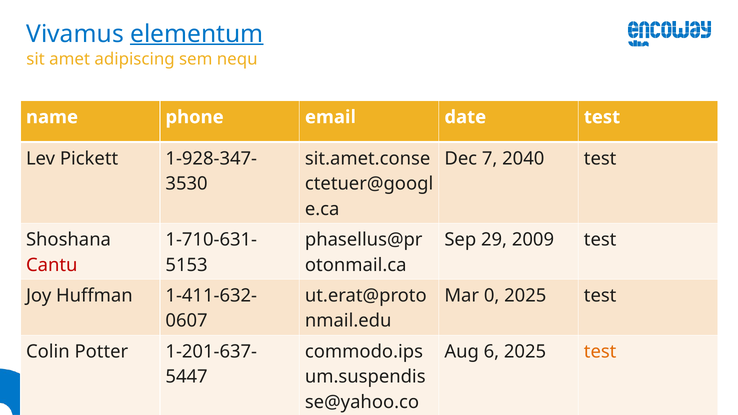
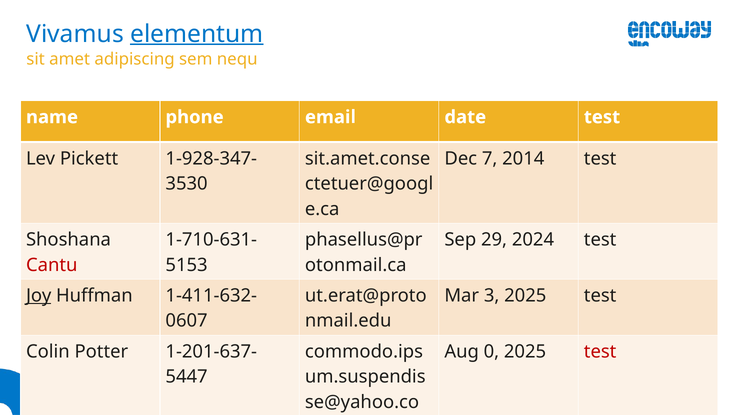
2040: 2040 -> 2014 (523, 159)
2009: 2009 -> 2024 (533, 240)
Joy underline: none -> present (39, 296)
0: 0 -> 3 (492, 296)
6: 6 -> 0 (491, 352)
test colour: orange -> red (600, 352)
